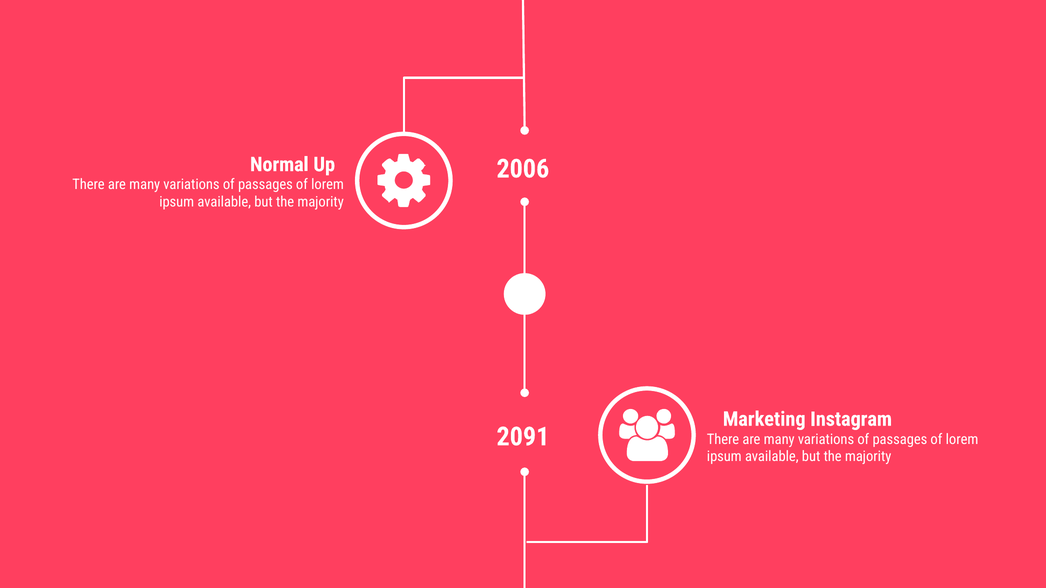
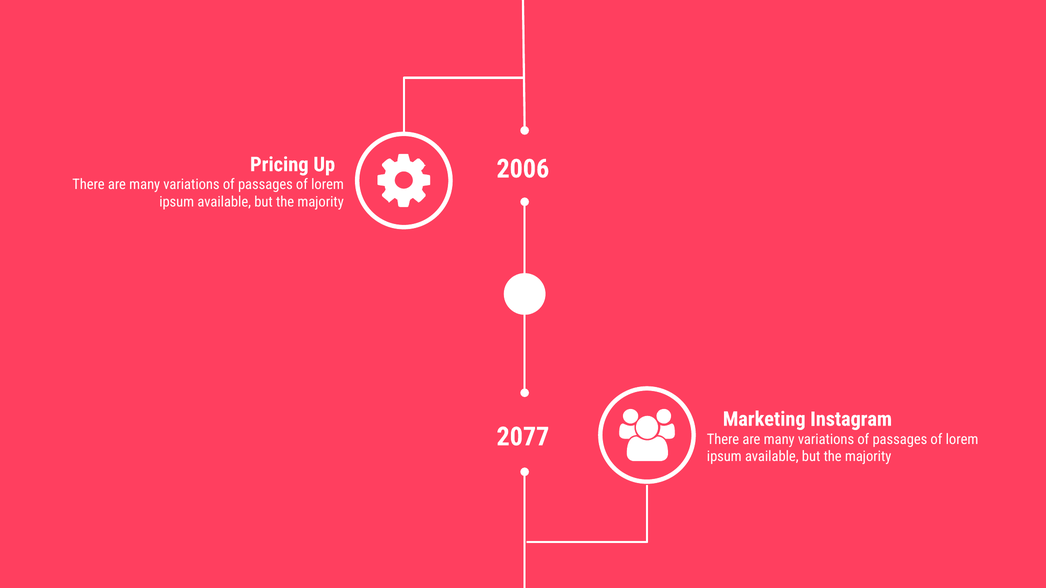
Normal: Normal -> Pricing (279, 165)
2091: 2091 -> 2077 (523, 437)
